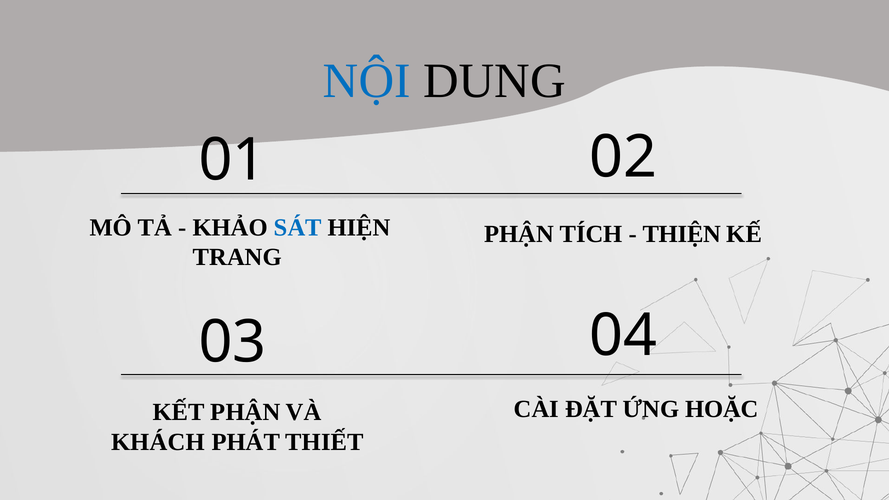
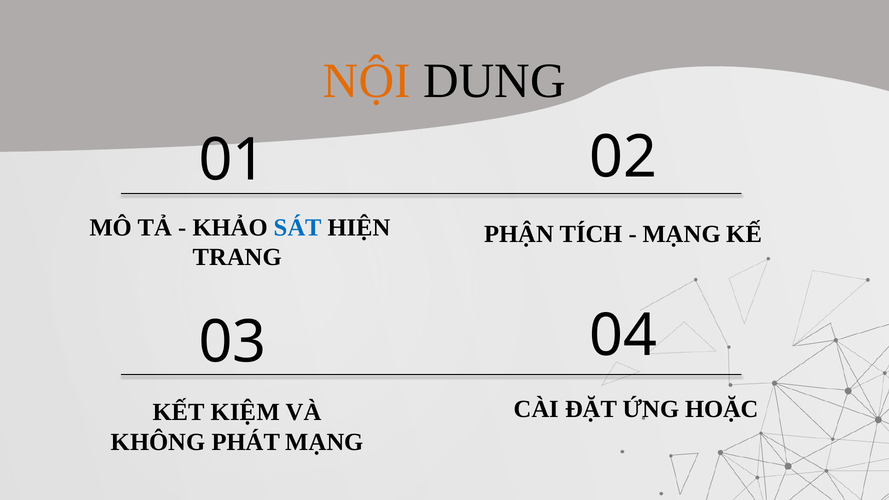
NỘI colour: blue -> orange (367, 81)
THIỆN: THIỆN -> MẠNG (682, 234)
KẾT PHẬN: PHẬN -> KIỆM (245, 412)
KHÁCH: KHÁCH -> KHÔNG (158, 442)
PHÁT THIẾT: THIẾT -> MẠNG (324, 442)
